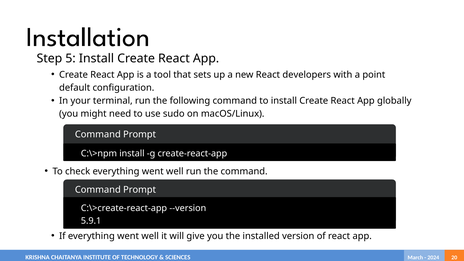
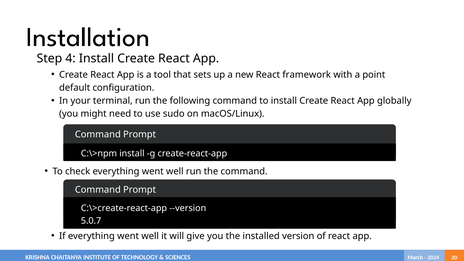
5: 5 -> 4 (71, 59)
developers: developers -> framework (307, 75)
5.9.1: 5.9.1 -> 5.0.7 (91, 221)
